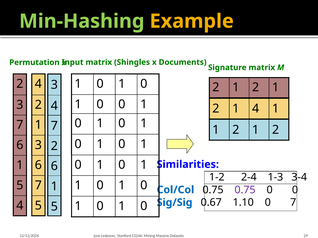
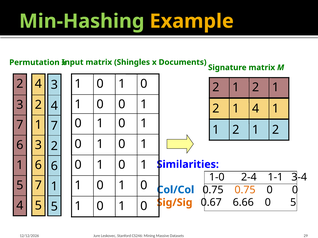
1-2: 1-2 -> 1-0 (217, 177)
1-3: 1-3 -> 1-1 (275, 177)
0.75 colour: purple -> orange (245, 190)
Sig/Sig colour: blue -> orange (175, 203)
1.10: 1.10 -> 6.66 (243, 203)
0 7: 7 -> 5 (293, 203)
